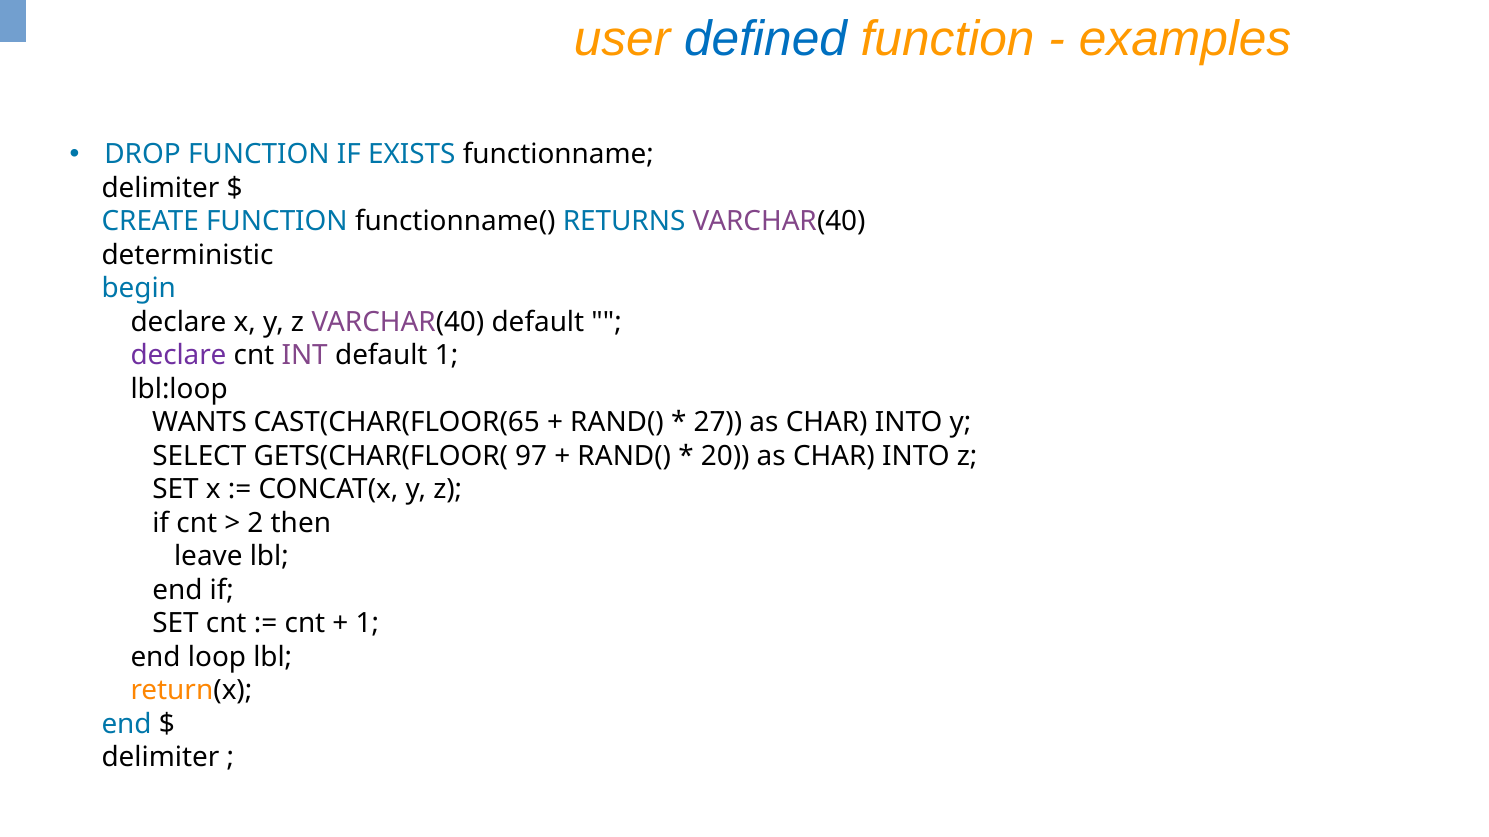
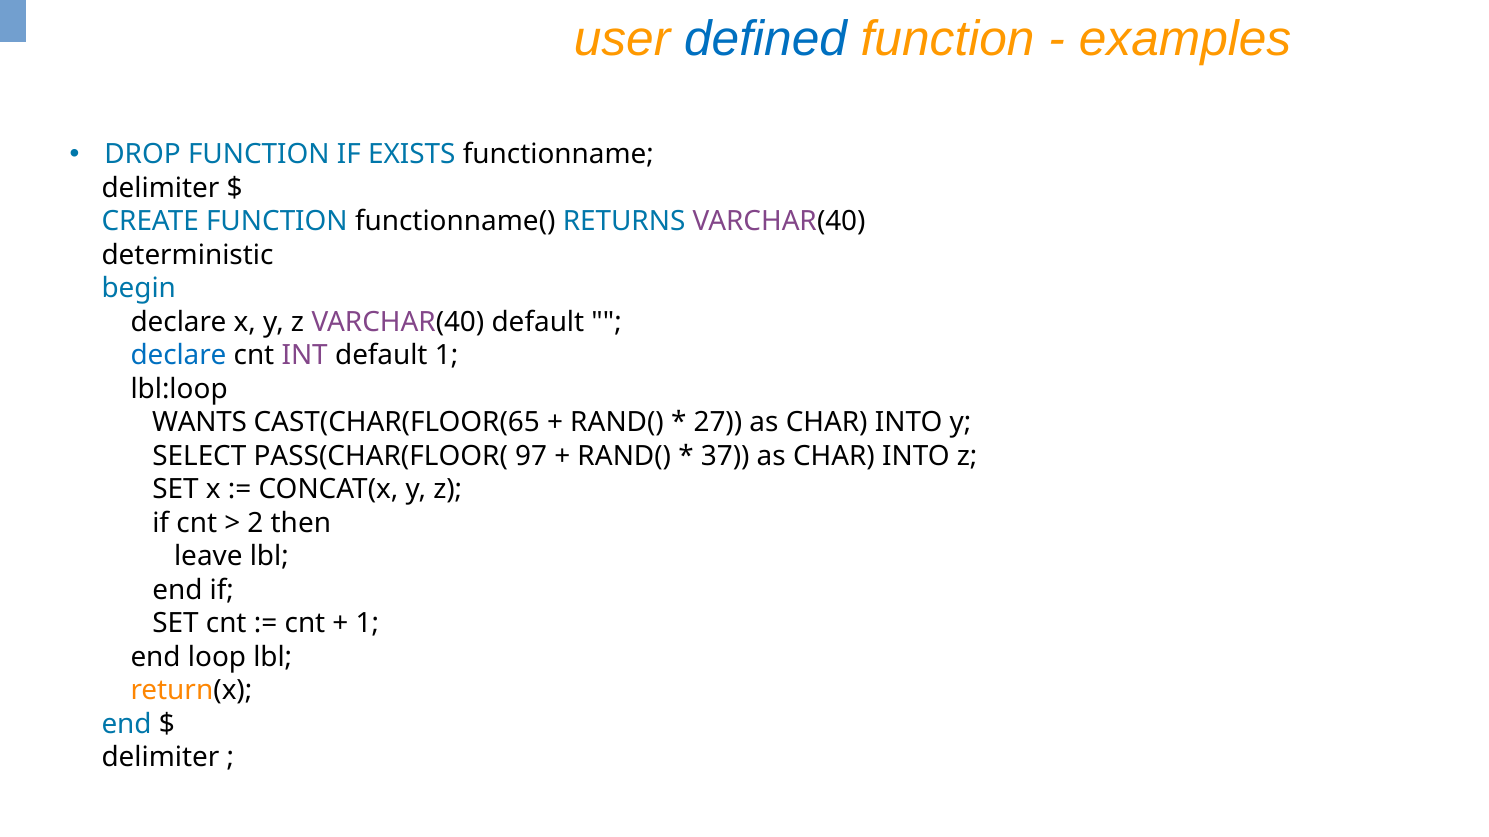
declare colour: purple -> blue (179, 356)
GETS(CHAR(FLOOR(: GETS(CHAR(FLOOR( -> PASS(CHAR(FLOOR( (381, 456)
20: 20 -> 37 (725, 456)
